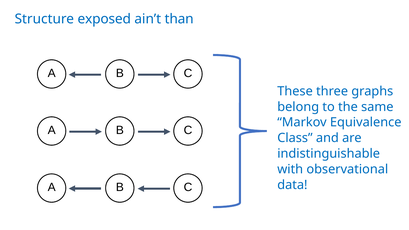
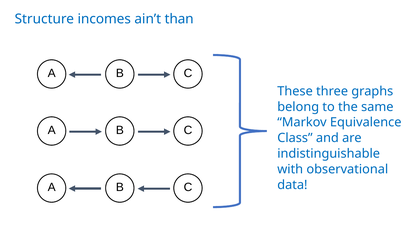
exposed: exposed -> incomes (104, 19)
